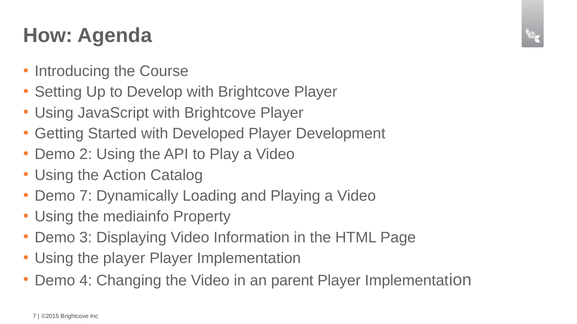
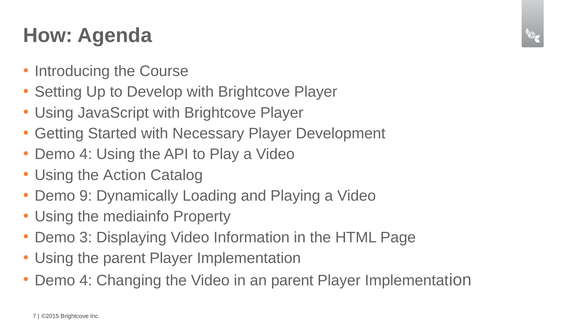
Developed: Developed -> Necessary (208, 134)
2: 2 -> 4 (86, 155)
Demo 7: 7 -> 9 (86, 196)
the player: player -> parent (124, 259)
